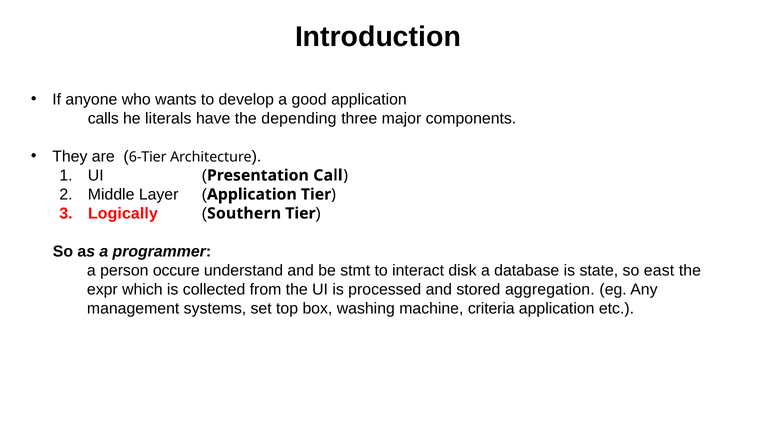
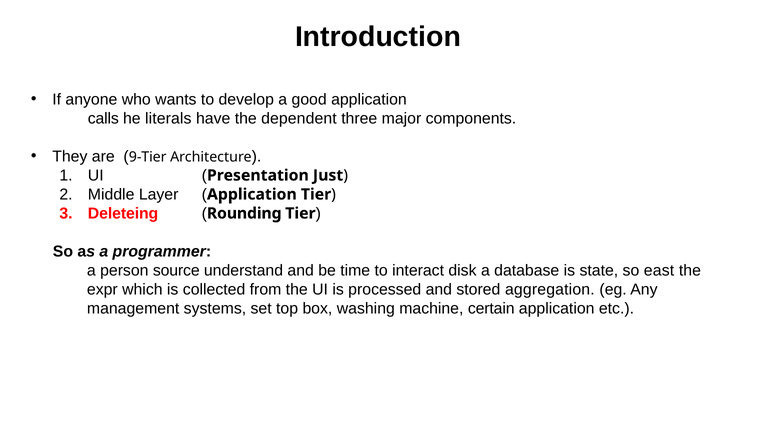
depending: depending -> dependent (299, 118)
6-Tier: 6-Tier -> 9-Tier (148, 157)
Call: Call -> Just (328, 175)
Logically: Logically -> Deleteing (123, 213)
Southern: Southern -> Rounding (244, 213)
occure: occure -> source (176, 270)
stmt: stmt -> time (355, 270)
criteria: criteria -> certain (491, 308)
